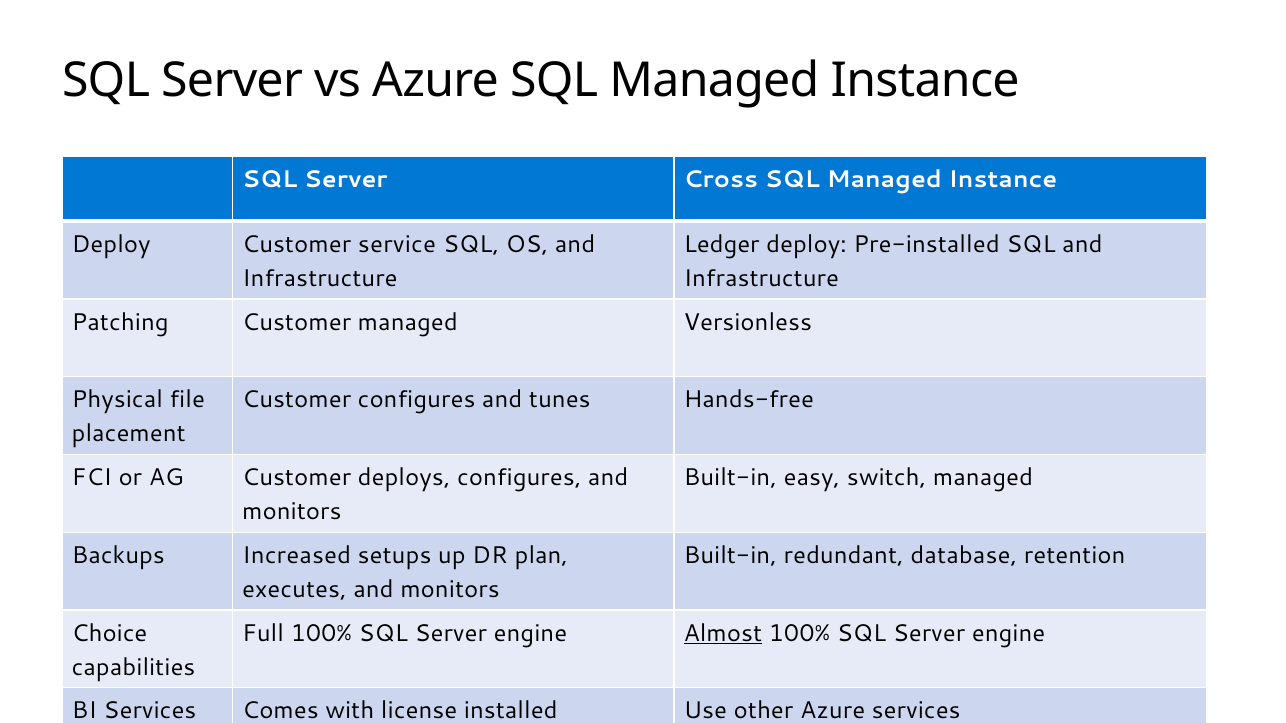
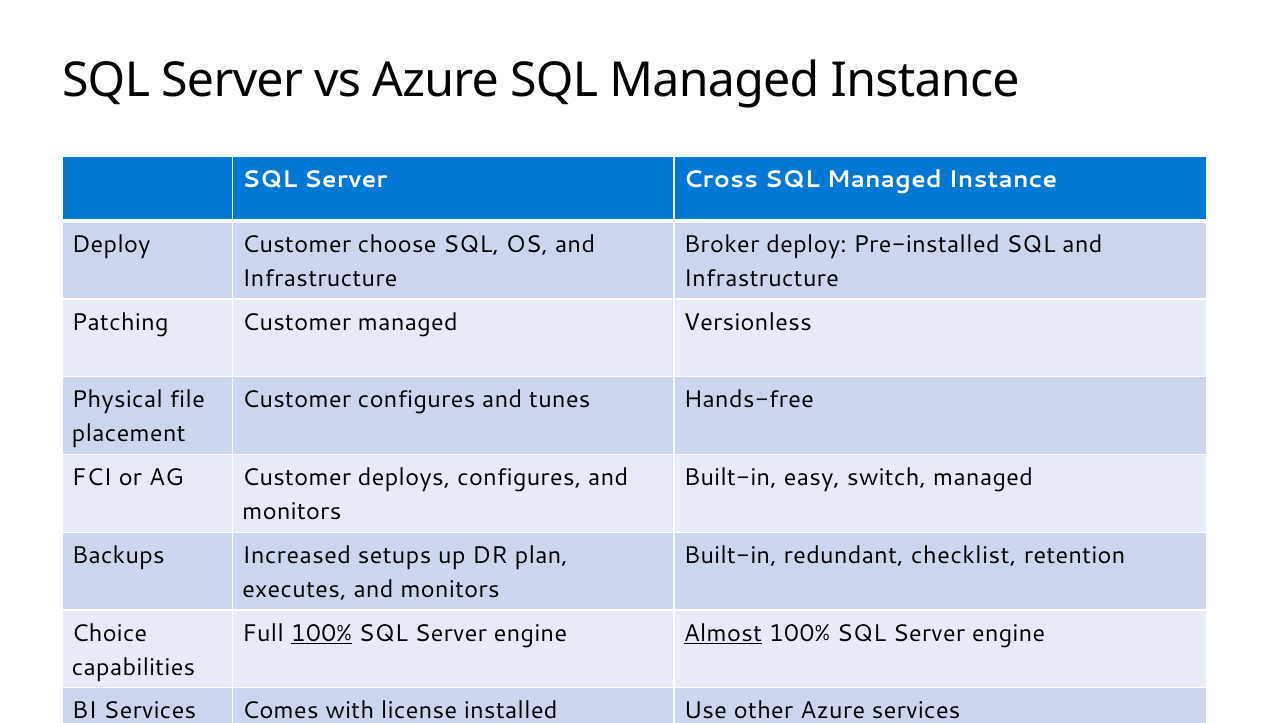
service: service -> choose (397, 245)
Ledger: Ledger -> Broker (722, 245)
database: database -> checklist (964, 556)
100% underline: none -> present (321, 634)
